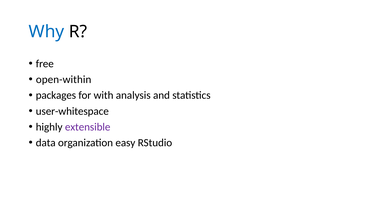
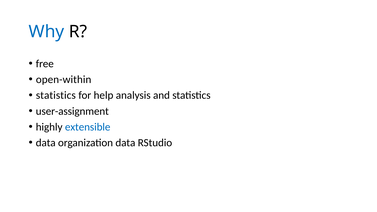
packages: packages -> statistics (56, 95)
with: with -> help (104, 95)
user-whitespace: user-whitespace -> user-assignment (72, 111)
extensible colour: purple -> blue (88, 127)
organization easy: easy -> data (125, 143)
